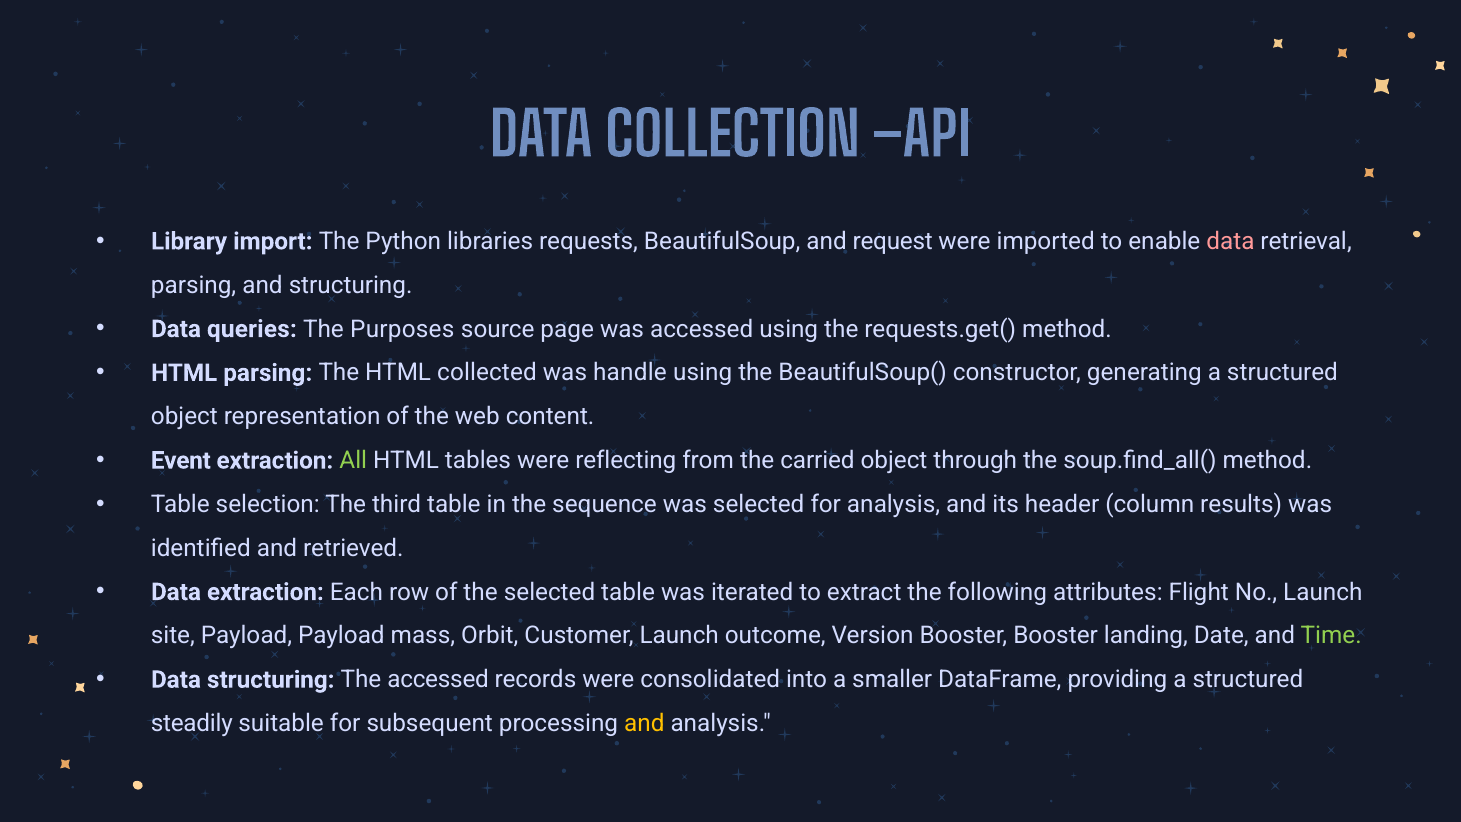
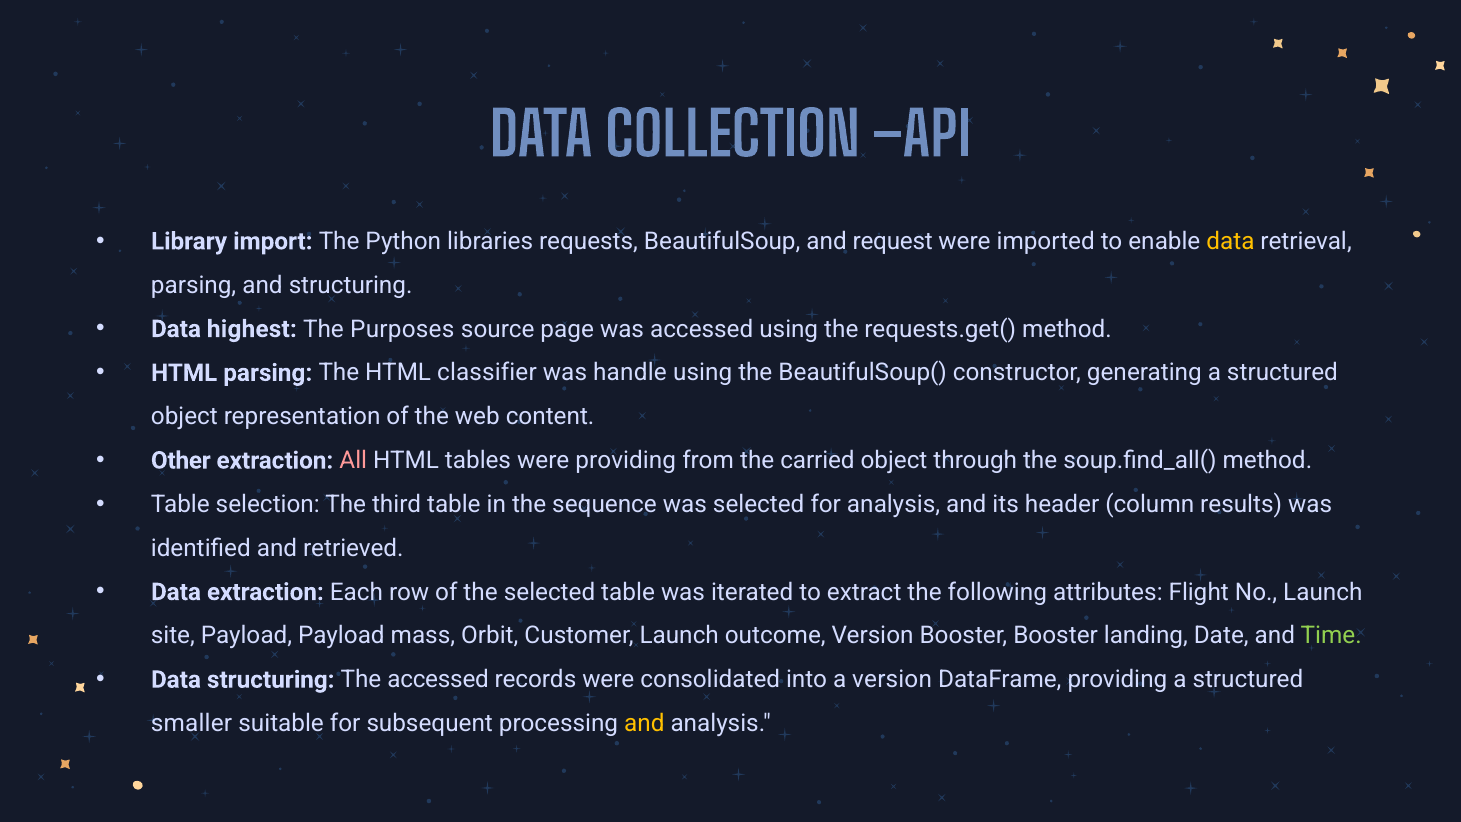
data colour: pink -> yellow (1230, 241)
queries: queries -> highest (252, 329)
collected: collected -> classifier (487, 373)
Event: Event -> Other (181, 460)
All colour: light green -> pink (353, 460)
were reflecting: reflecting -> providing (626, 460)
a smaller: smaller -> version (892, 680)
steadily: steadily -> smaller (192, 723)
